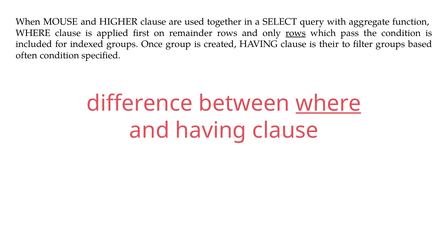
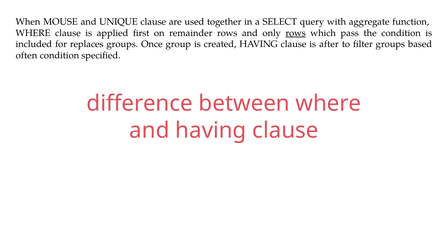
HIGHER: HIGHER -> UNIQUE (118, 22)
indexed: indexed -> replaces (87, 44)
their: their -> after (329, 44)
where underline: present -> none (328, 103)
